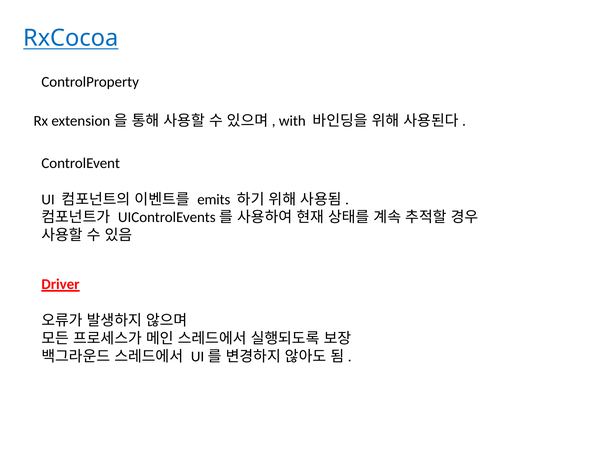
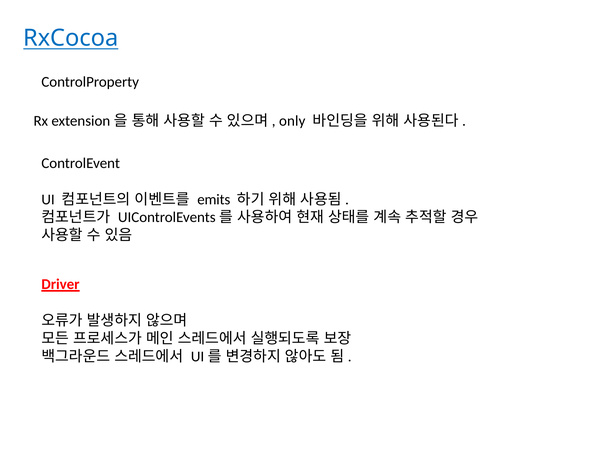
with: with -> only (292, 121)
